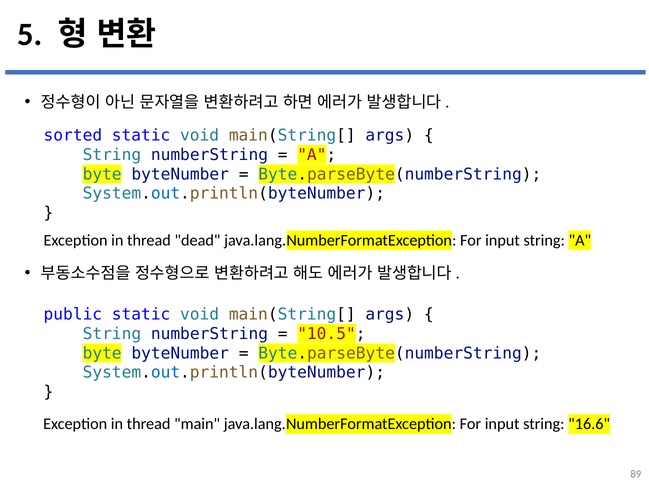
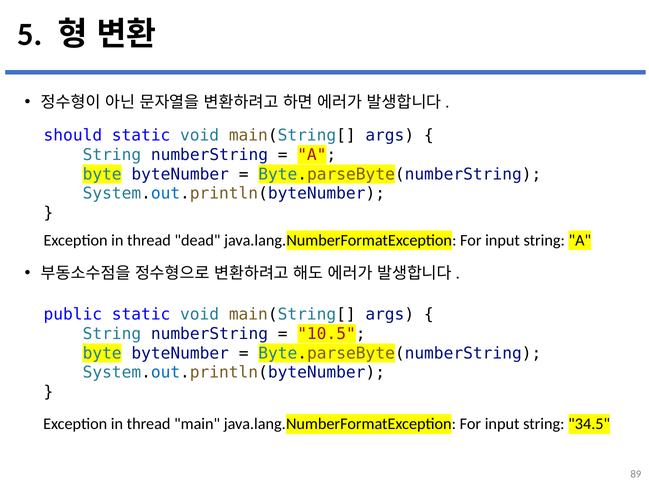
sorted: sorted -> should (73, 135)
16.6: 16.6 -> 34.5 (589, 424)
